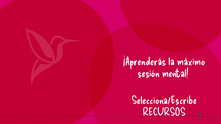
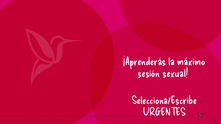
mental: mental -> sexual (175, 74)
RECURSOS: RECURSOS -> URGENTES (164, 113)
